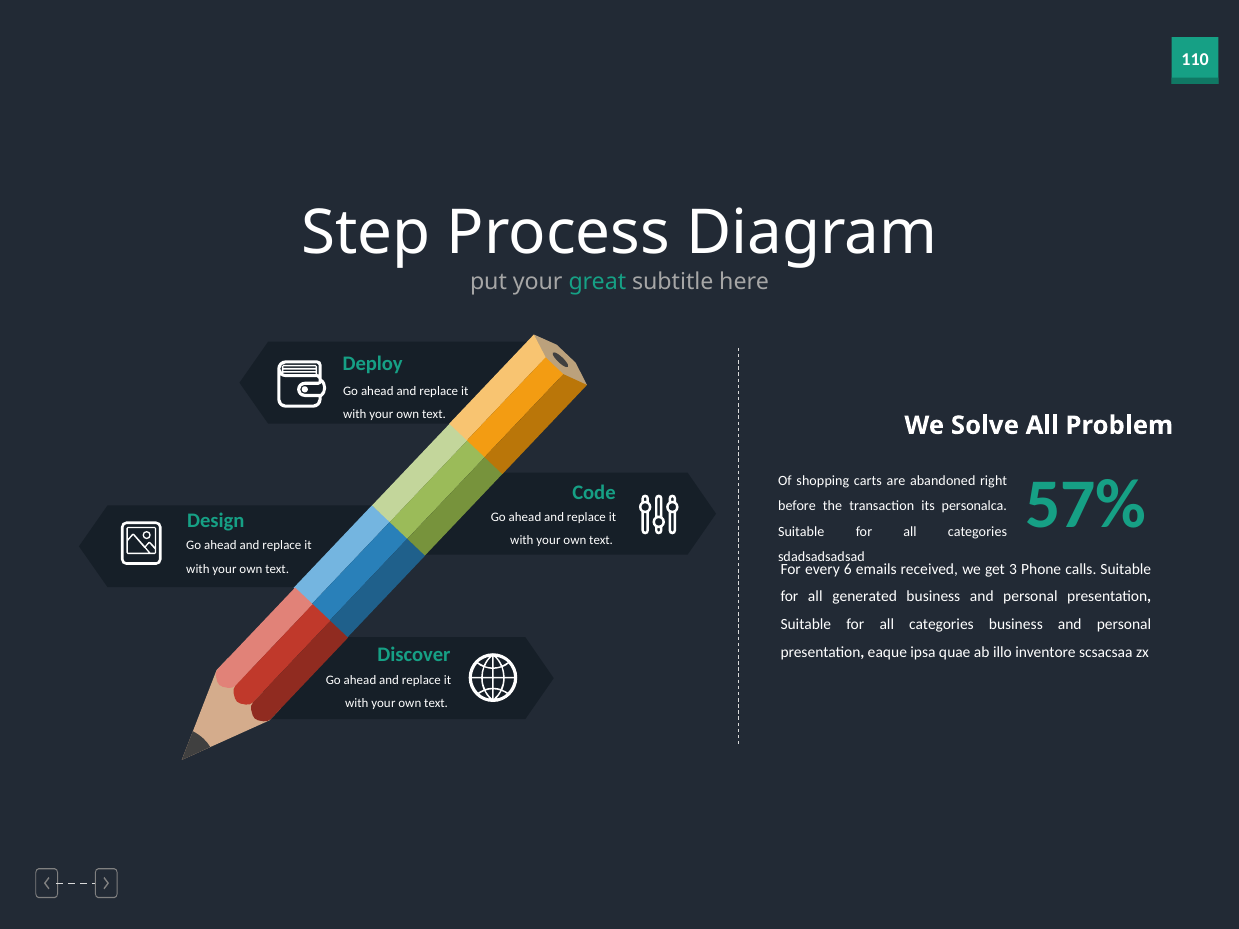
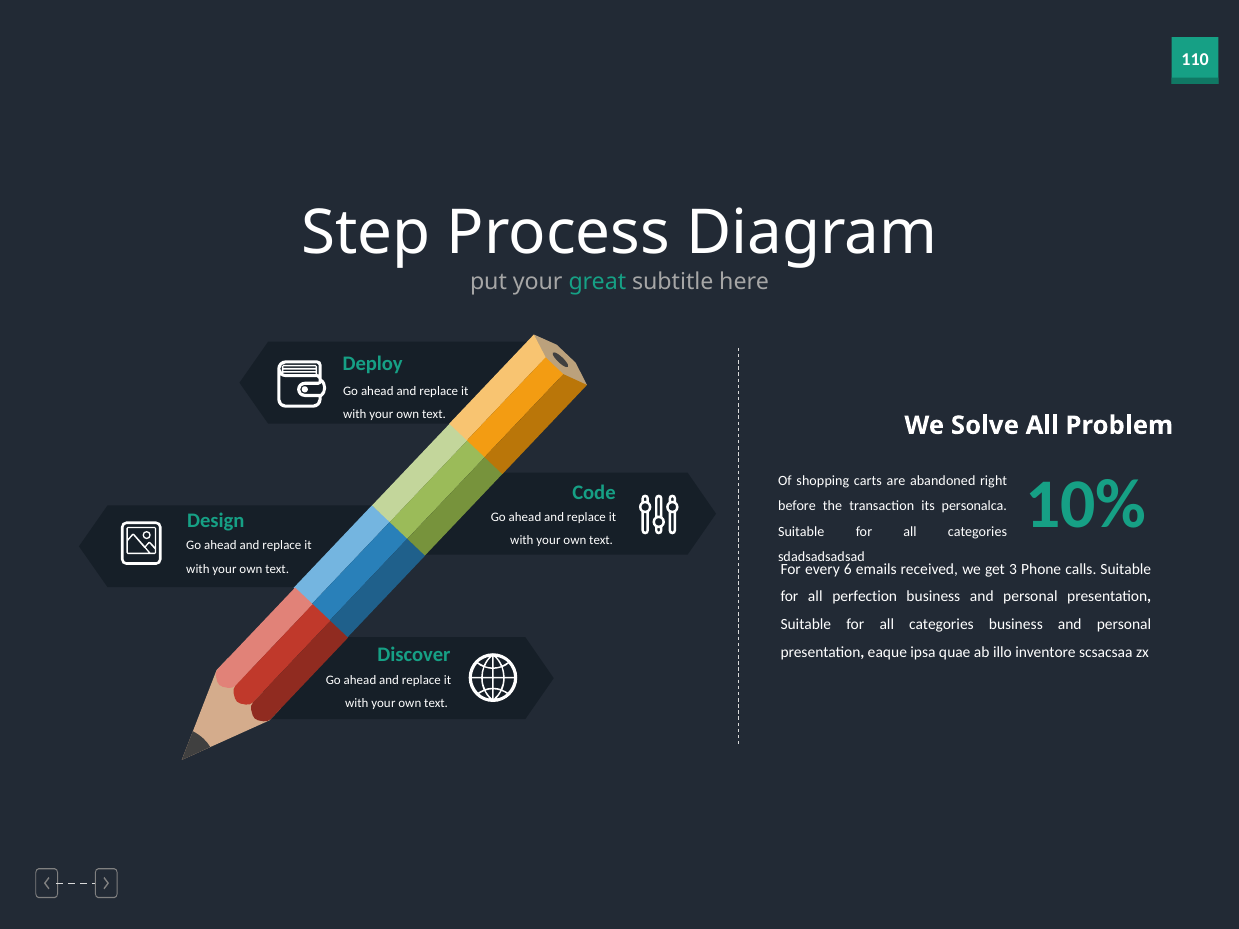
57%: 57% -> 10% (1086, 505)
generated: generated -> perfection (865, 597)
